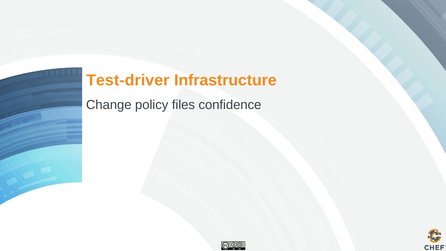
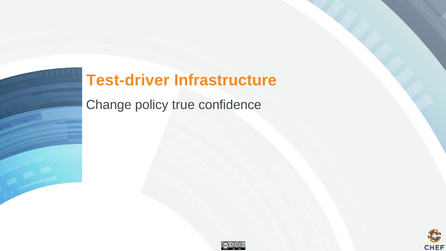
files: files -> true (183, 105)
